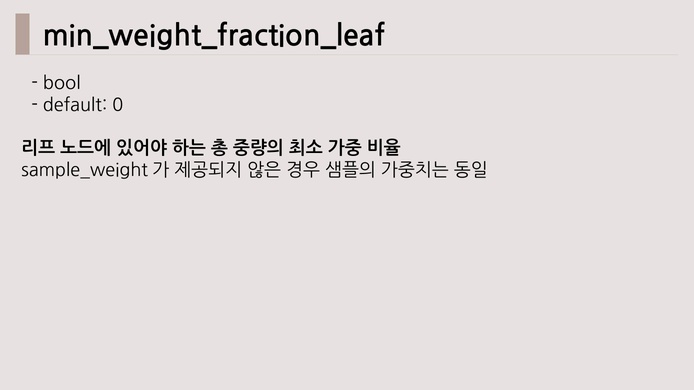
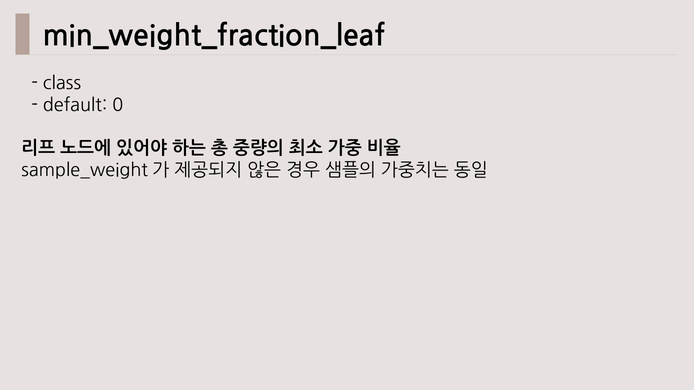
bool: bool -> class (62, 84)
